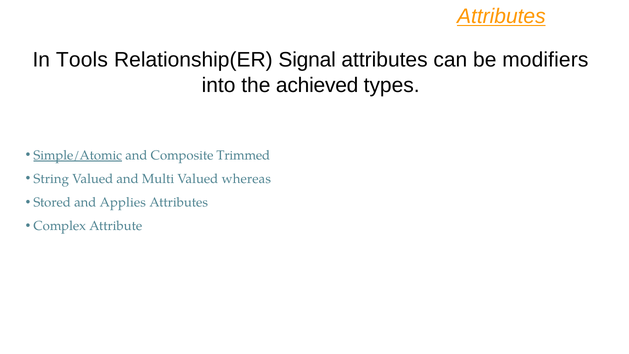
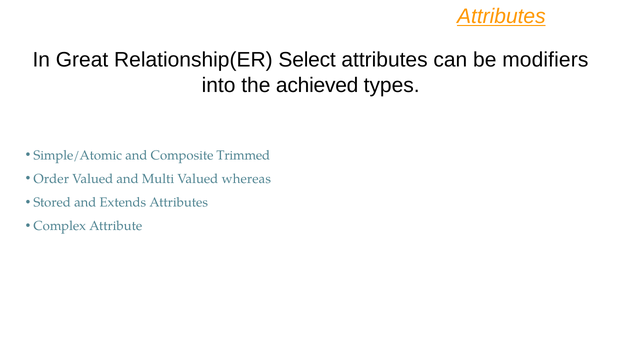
Tools: Tools -> Great (82, 60)
Signal: Signal -> Select (307, 60)
Simple/Atomic underline: present -> none (78, 155)
String: String -> Order (51, 179)
Applies: Applies -> Extends (123, 202)
